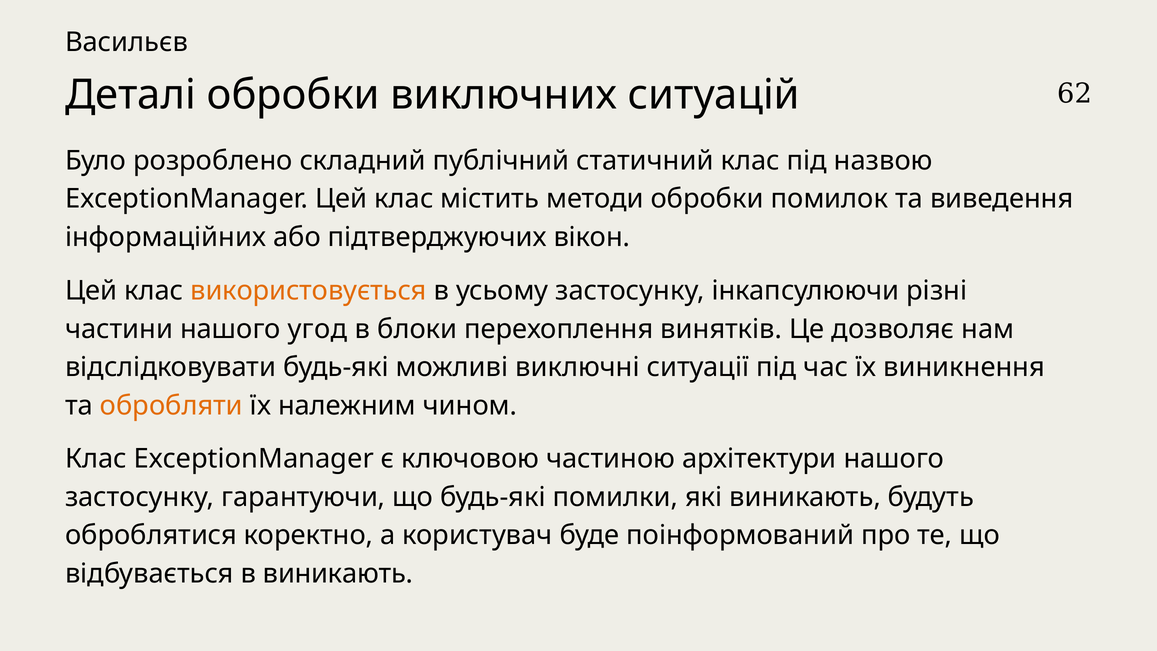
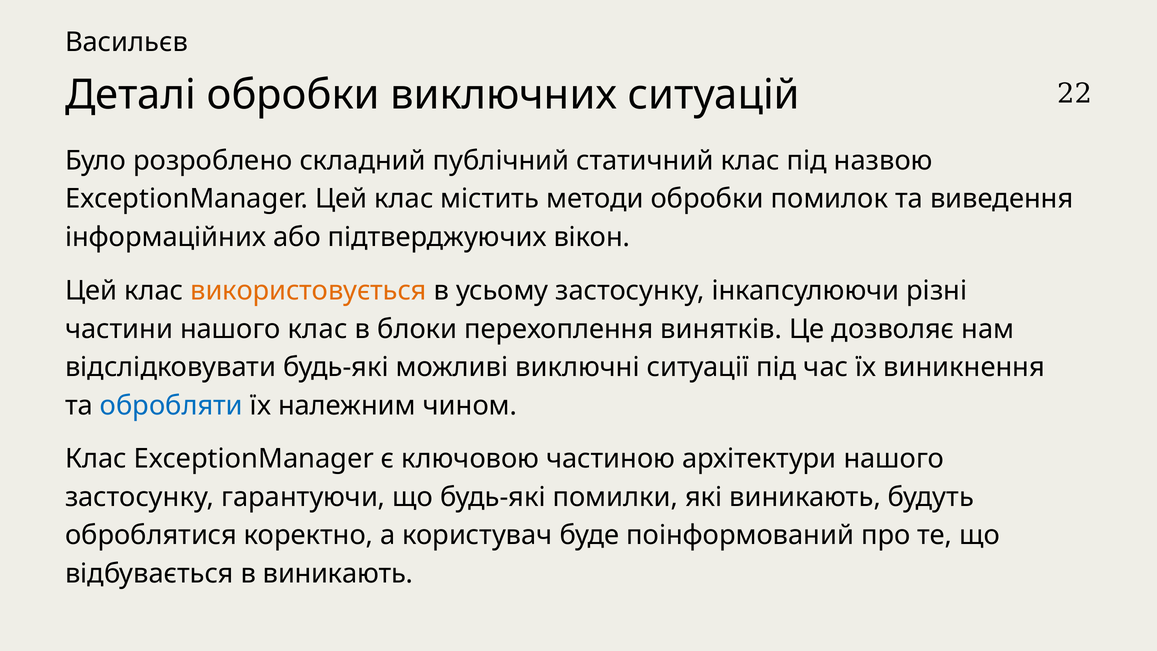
62: 62 -> 22 (1075, 94)
нашого угод: угод -> клас (318, 329)
обробляти colour: orange -> blue (171, 405)
